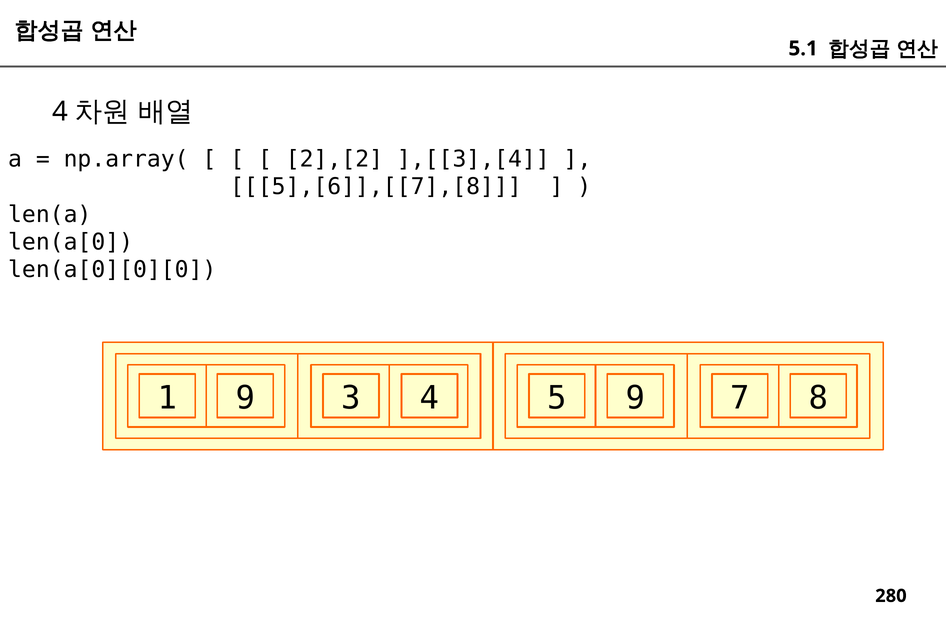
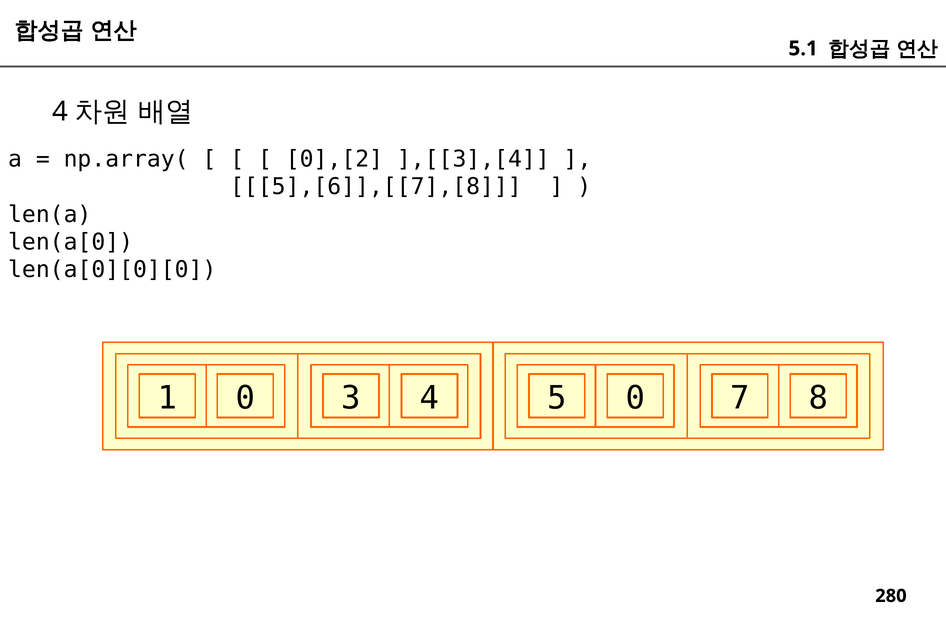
2],[2: 2],[2 -> 0],[2 (334, 159)
9: 9 -> 0 (245, 398)
5 9: 9 -> 0 (635, 398)
